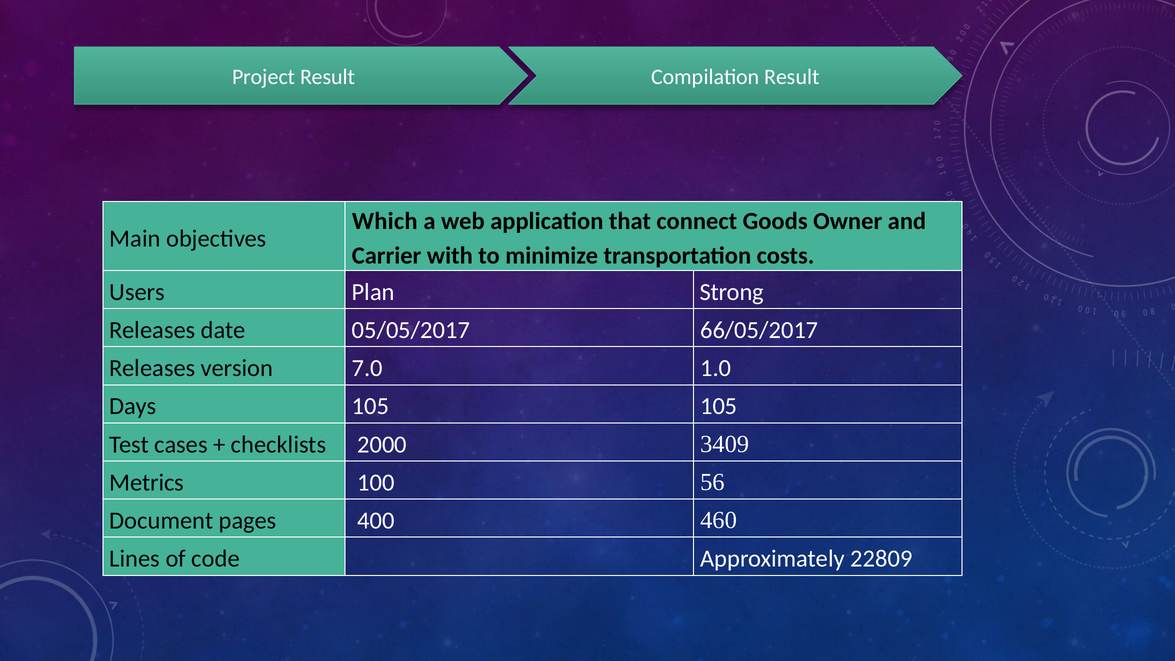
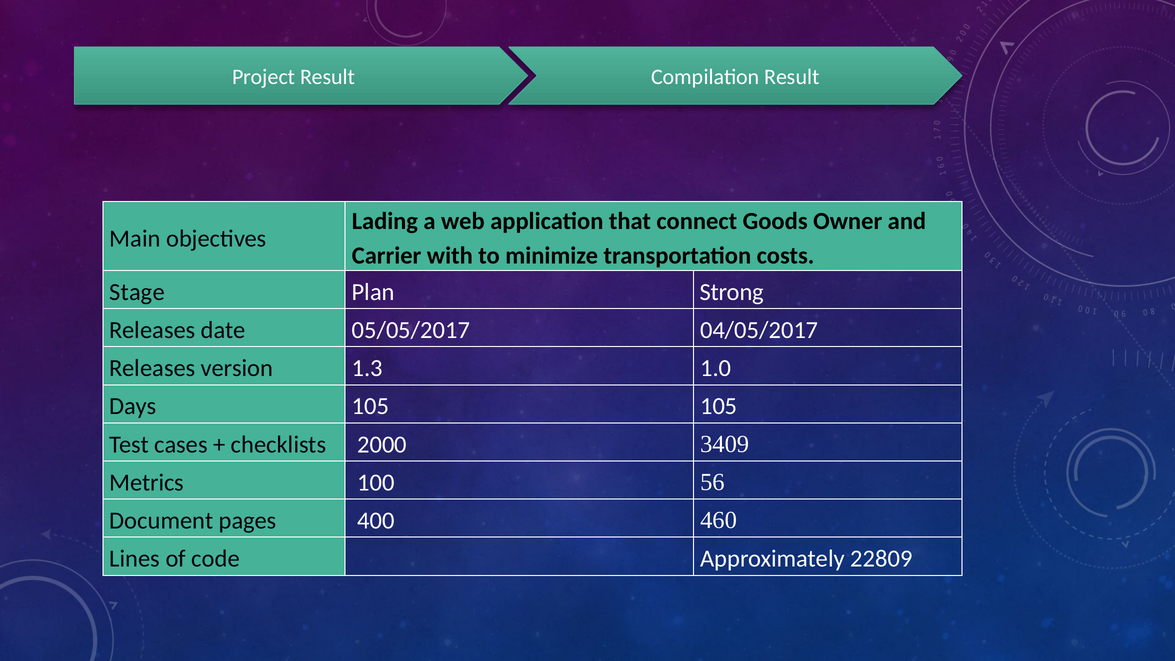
Which: Which -> Lading (385, 221)
Users: Users -> Stage (137, 292)
66/05/2017: 66/05/2017 -> 04/05/2017 (759, 330)
7.0: 7.0 -> 1.3 (367, 368)
